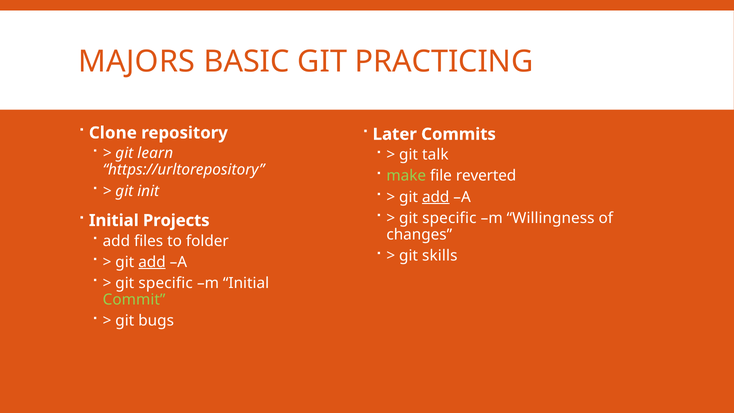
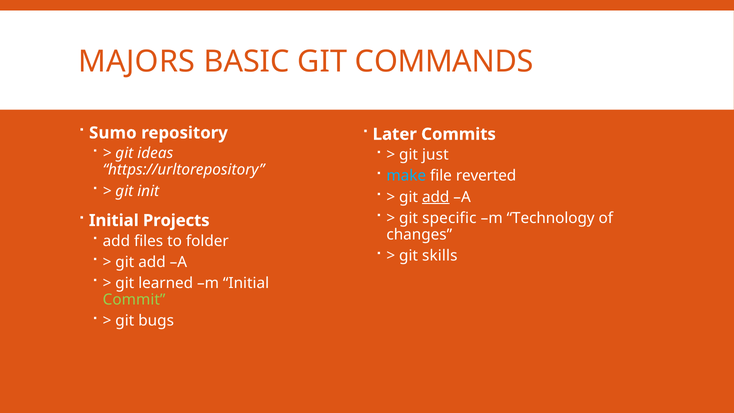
PRACTICING: PRACTICING -> COMMANDS (444, 62)
Clone: Clone -> Sumo (113, 133)
learn: learn -> ideas (155, 153)
talk: talk -> just (435, 155)
make colour: light green -> light blue (406, 176)
Willingness: Willingness -> Technology (551, 218)
add underline: present -> none (152, 262)
specific: specific -> learned (166, 283)
